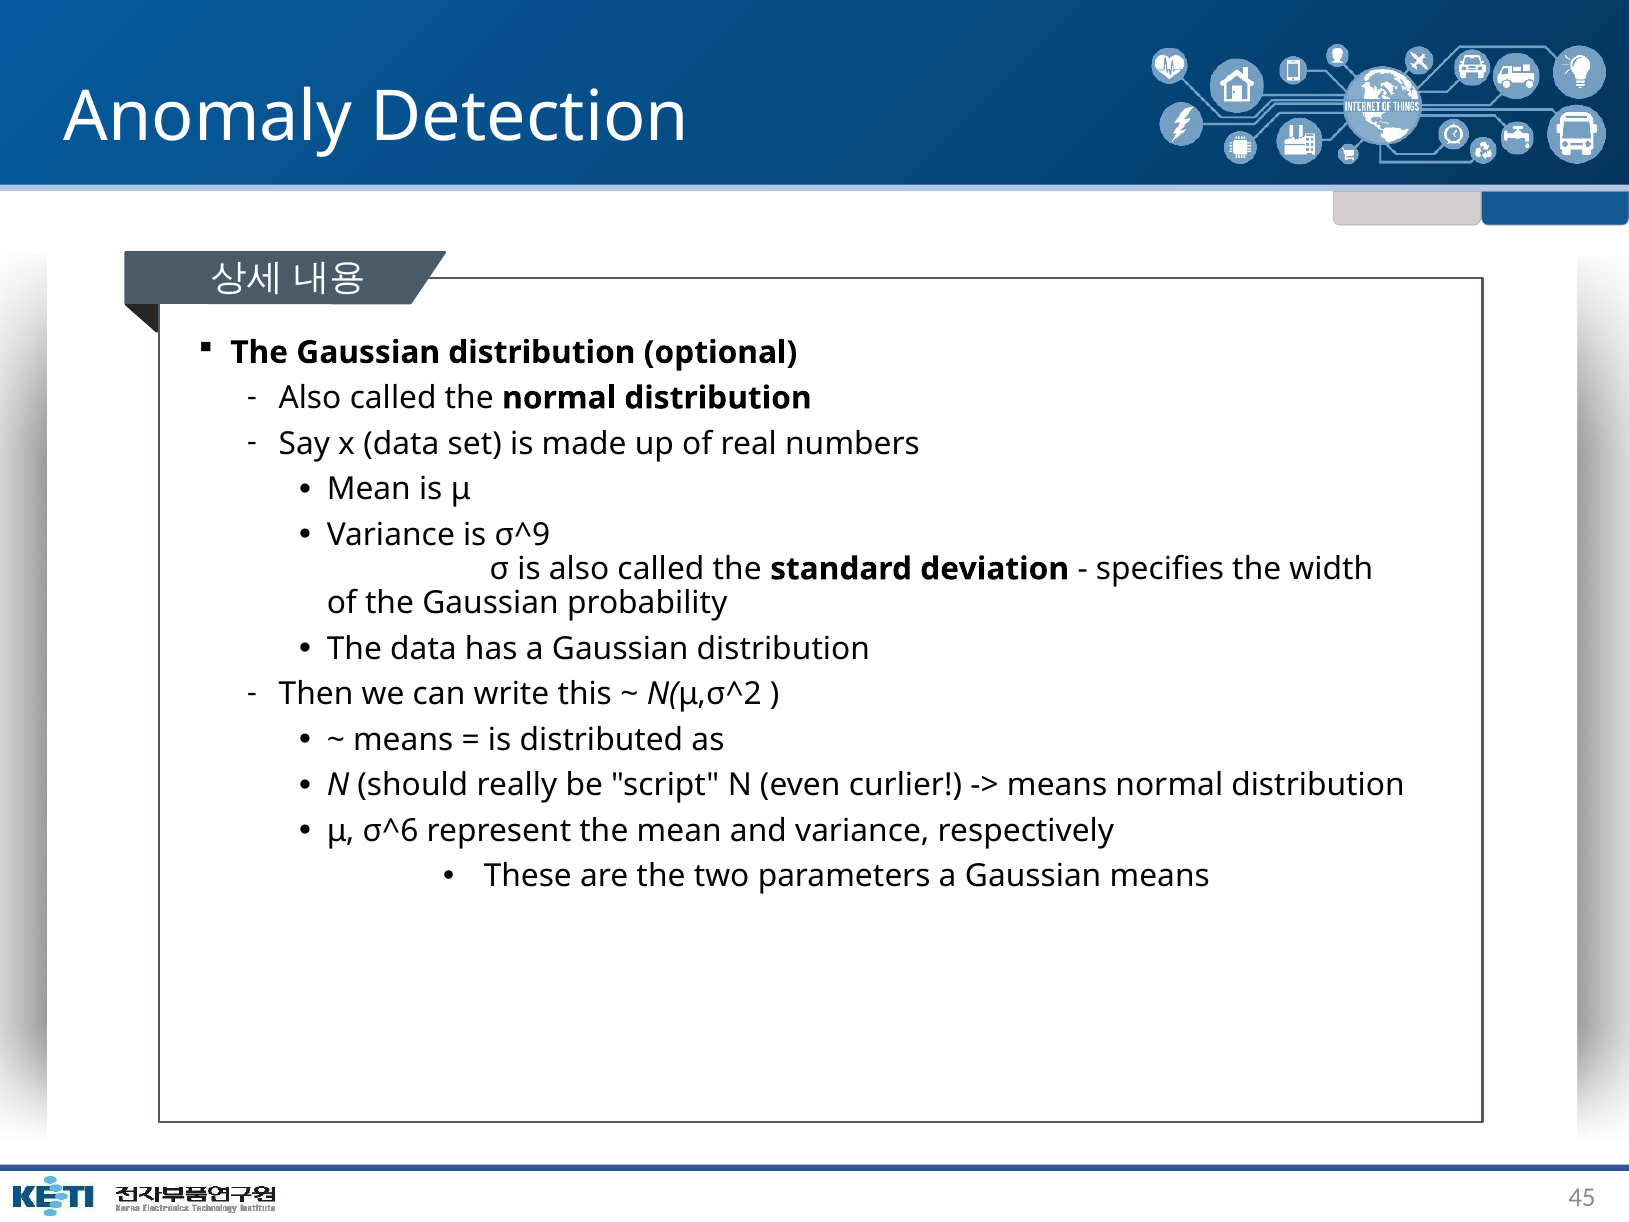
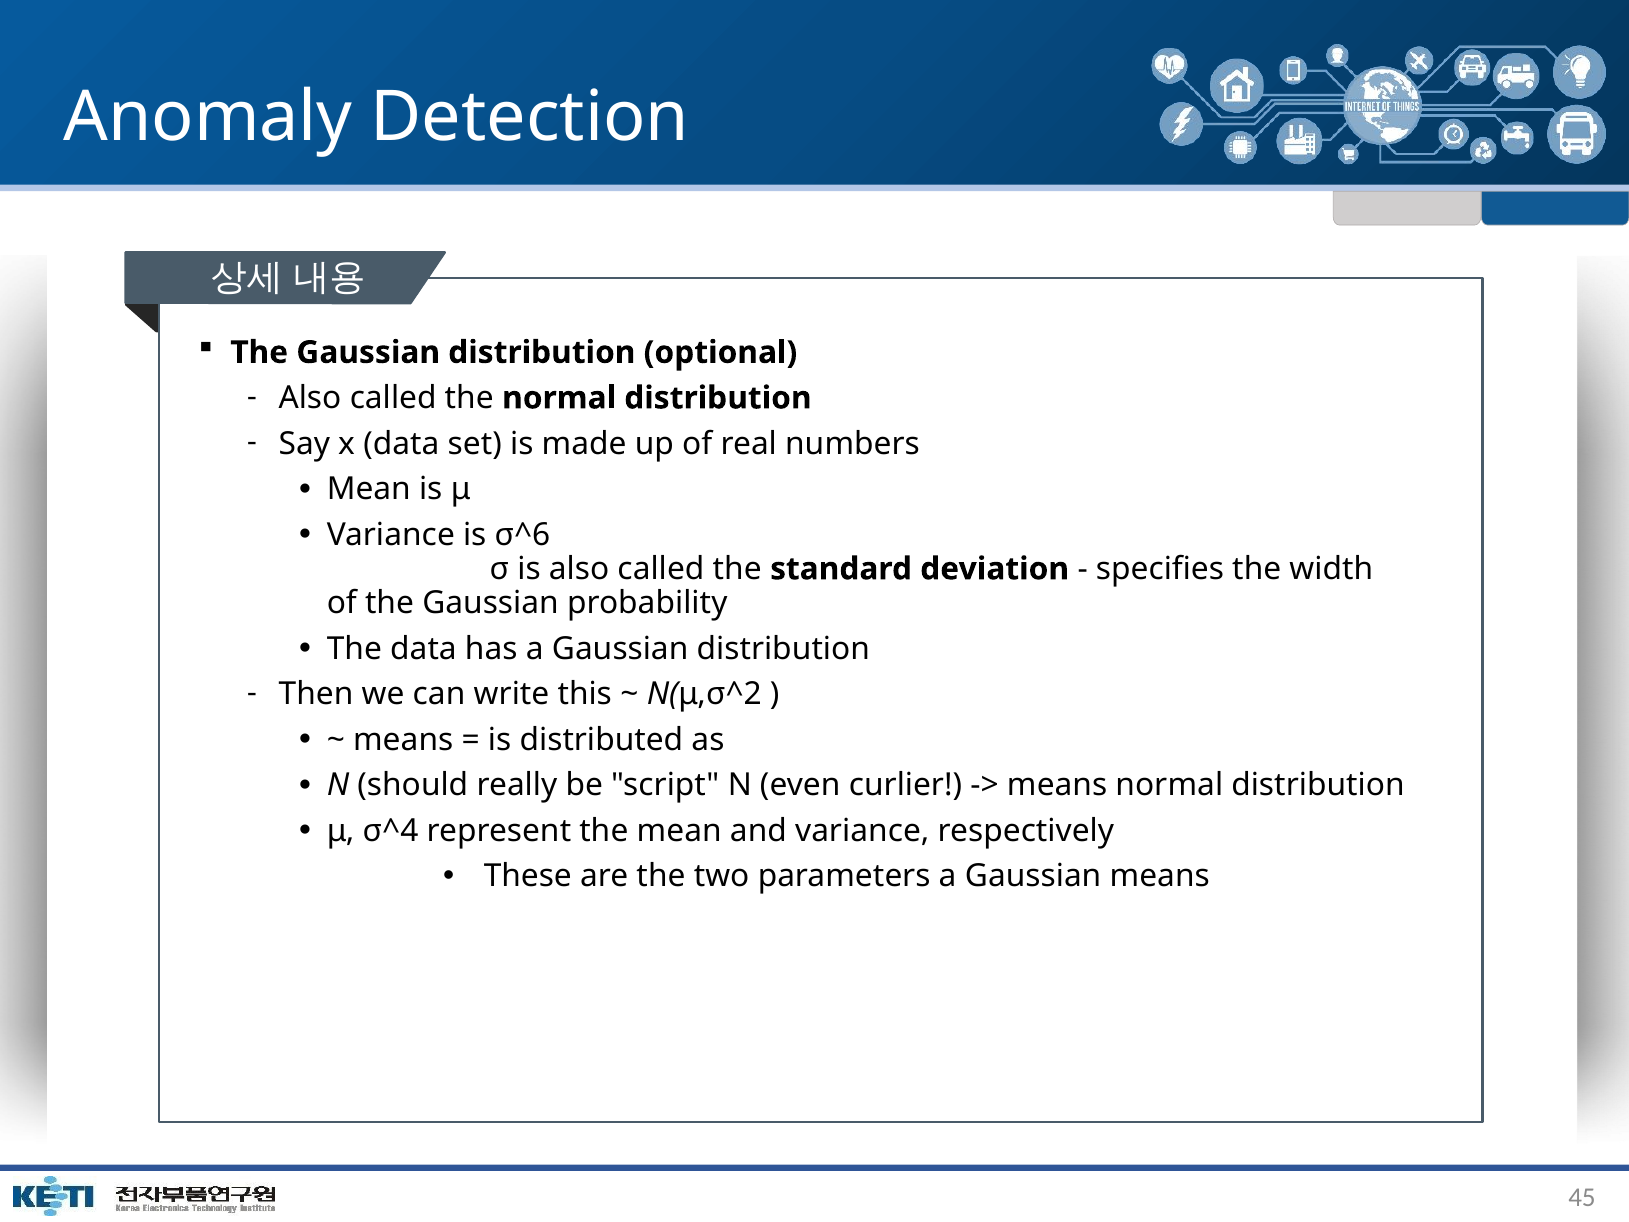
σ^9: σ^9 -> σ^6 (523, 535)
σ^6: σ^6 -> σ^4 (391, 831)
